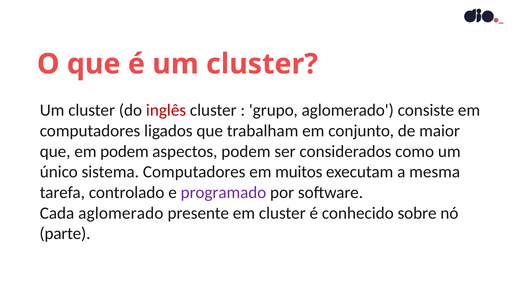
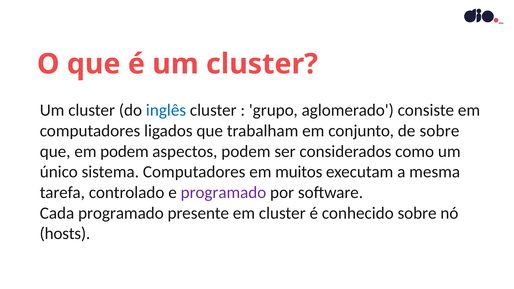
inglês colour: red -> blue (166, 110)
de maior: maior -> sobre (439, 131)
Cada aglomerado: aglomerado -> programado (121, 213)
parte: parte -> hosts (65, 234)
